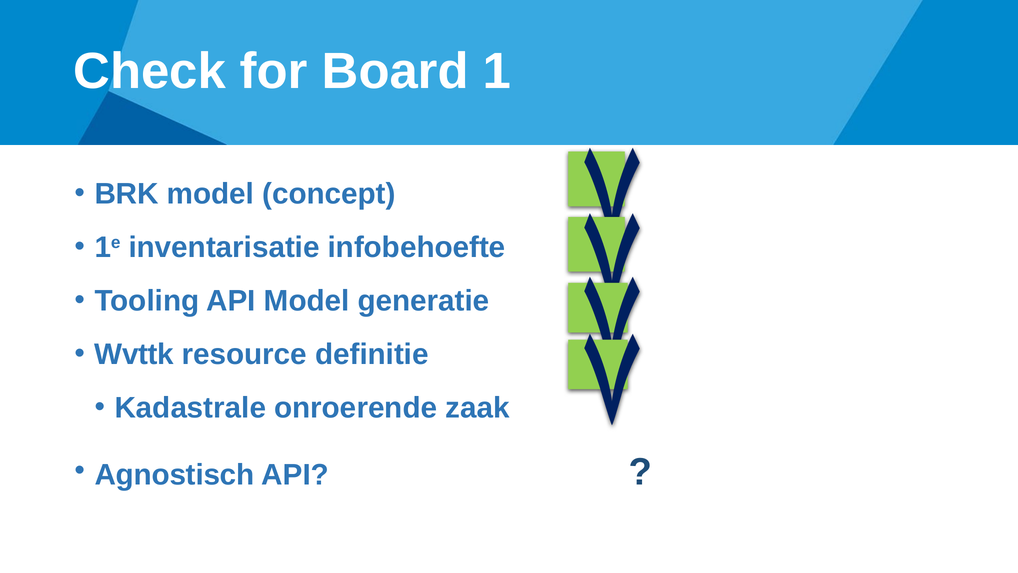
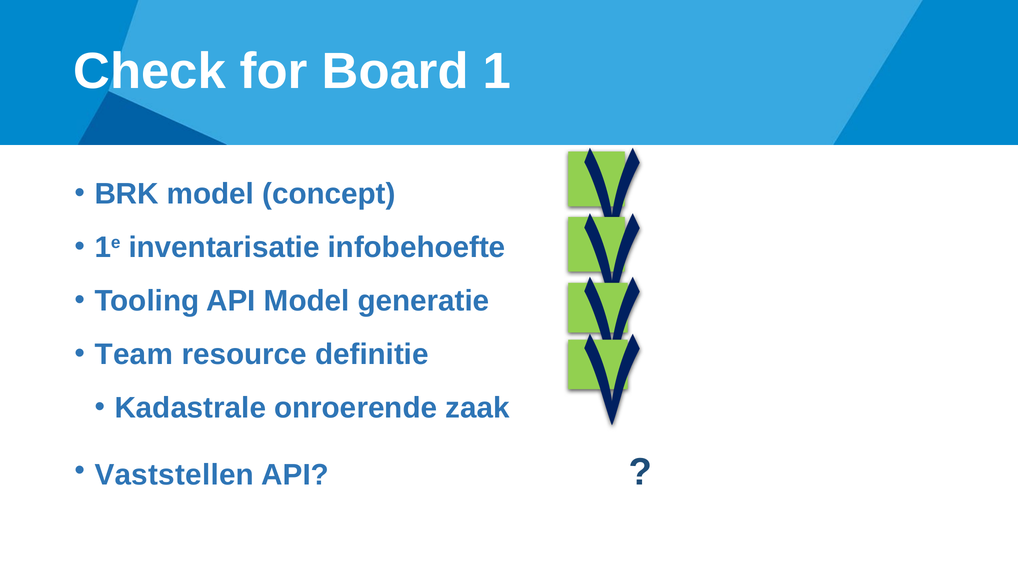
Wvttk: Wvttk -> Team (134, 354)
Agnostisch: Agnostisch -> Vaststellen (174, 475)
